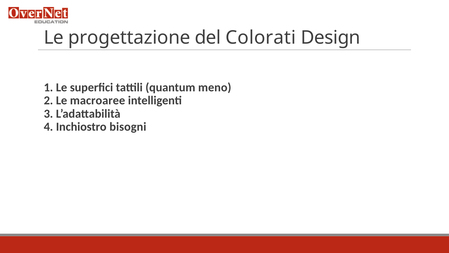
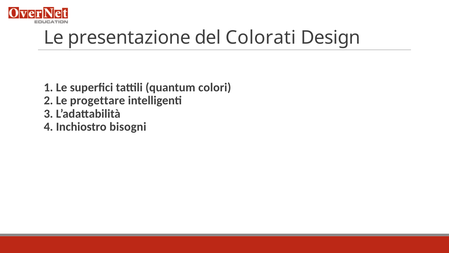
progettazione: progettazione -> presentazione (129, 38)
meno: meno -> colori (215, 87)
macroaree: macroaree -> progettare (98, 100)
